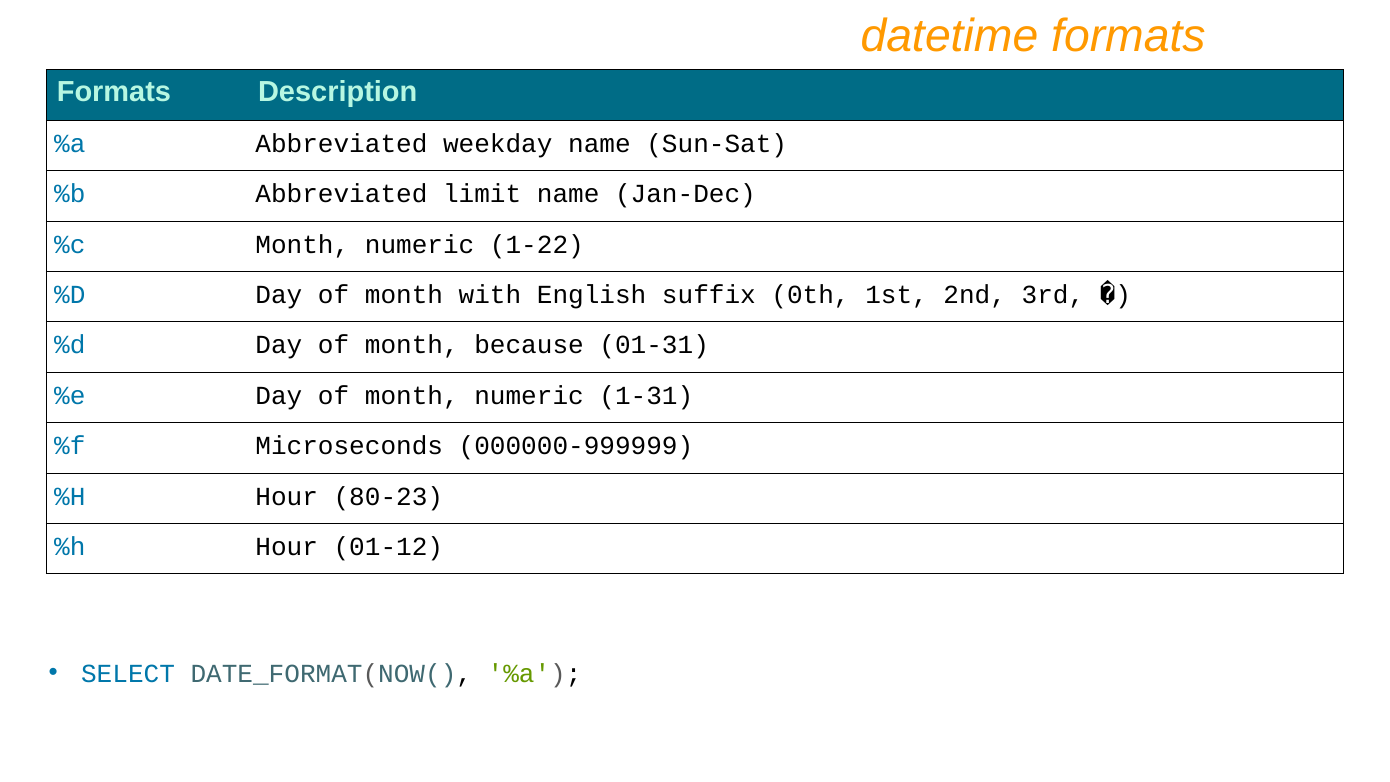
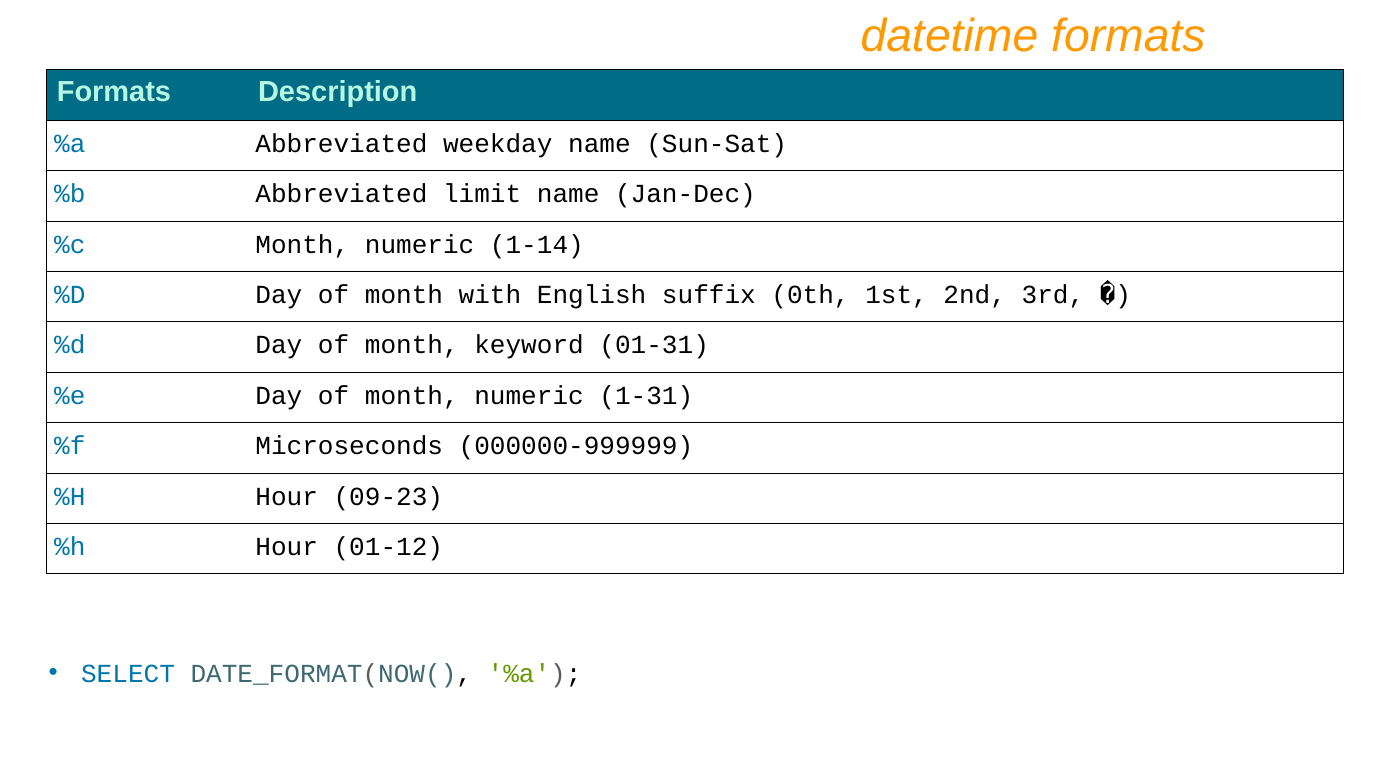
1-22: 1-22 -> 1-14 (537, 245)
because: because -> keyword (529, 345)
80-23: 80-23 -> 09-23 (388, 497)
